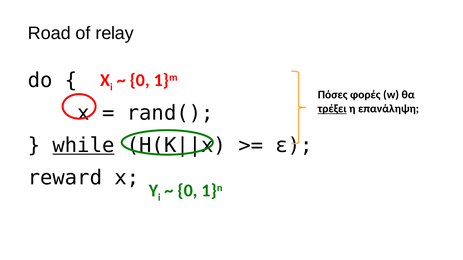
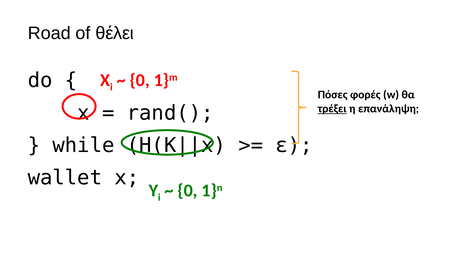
relay: relay -> θέλει (115, 33)
while underline: present -> none (84, 146)
reward: reward -> wallet (65, 178)
